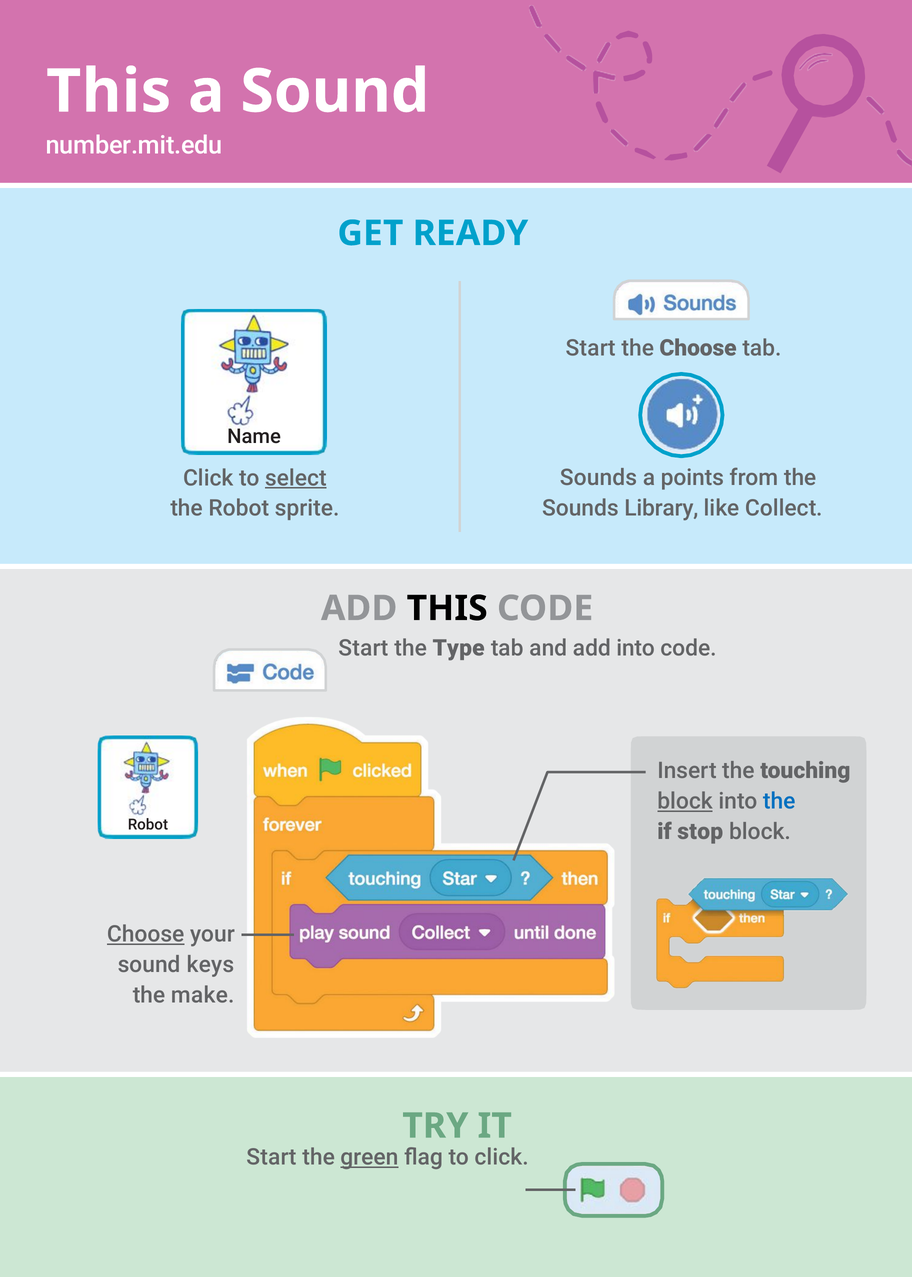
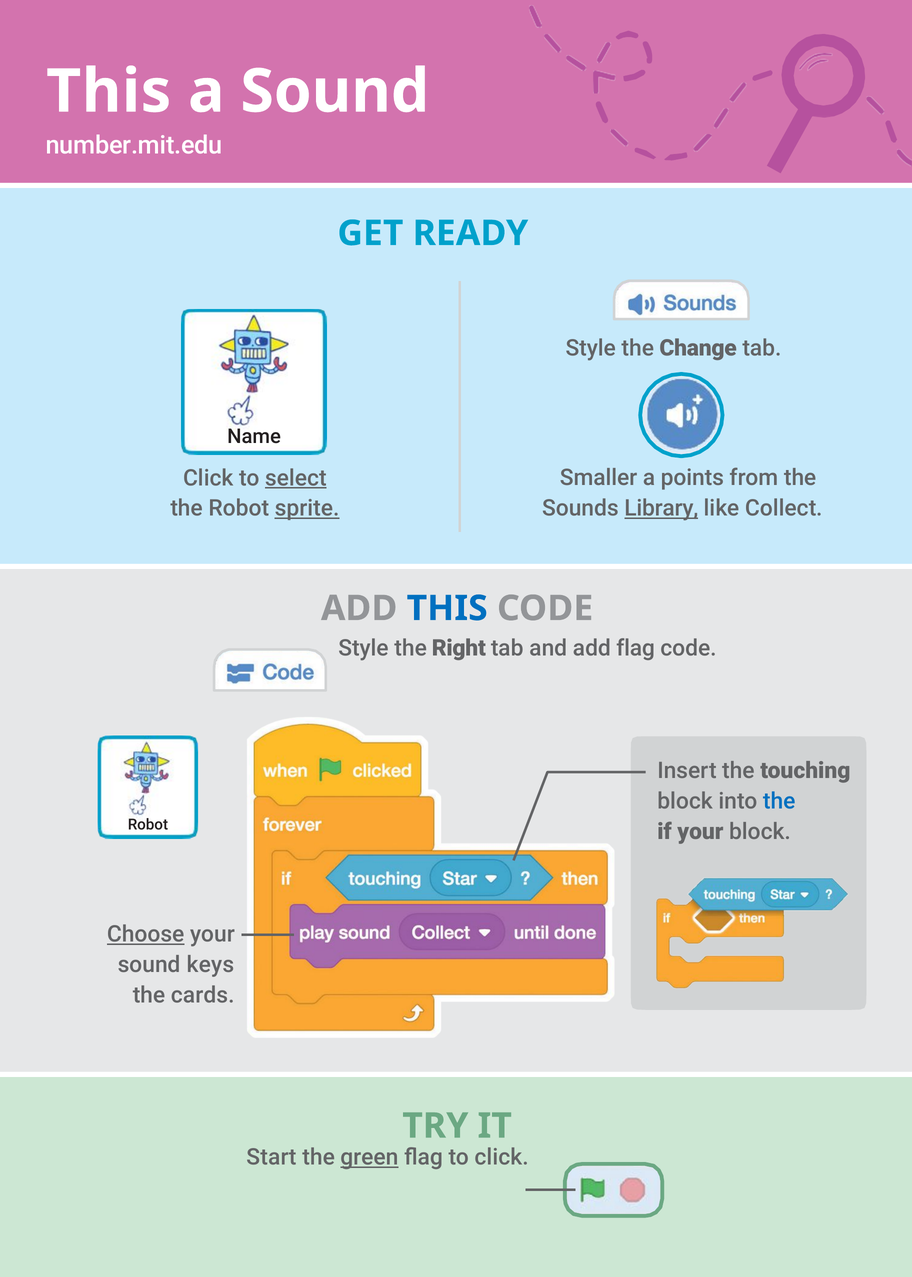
Start: Start -> Style (591, 348)
the Choose: Choose -> Change (698, 348)
Sounds: Sounds -> Smaller (599, 478)
Library underline: none -> present (661, 508)
sprite underline: none -> present (307, 508)
THIS colour: black -> blue (447, 608)
Start: Start -> Style (363, 648)
Type: Type -> Right (459, 648)
add into: into -> flag (636, 648)
block underline: present -> none (685, 801)
if stop: stop -> your (700, 832)
make: make -> cards (203, 995)
